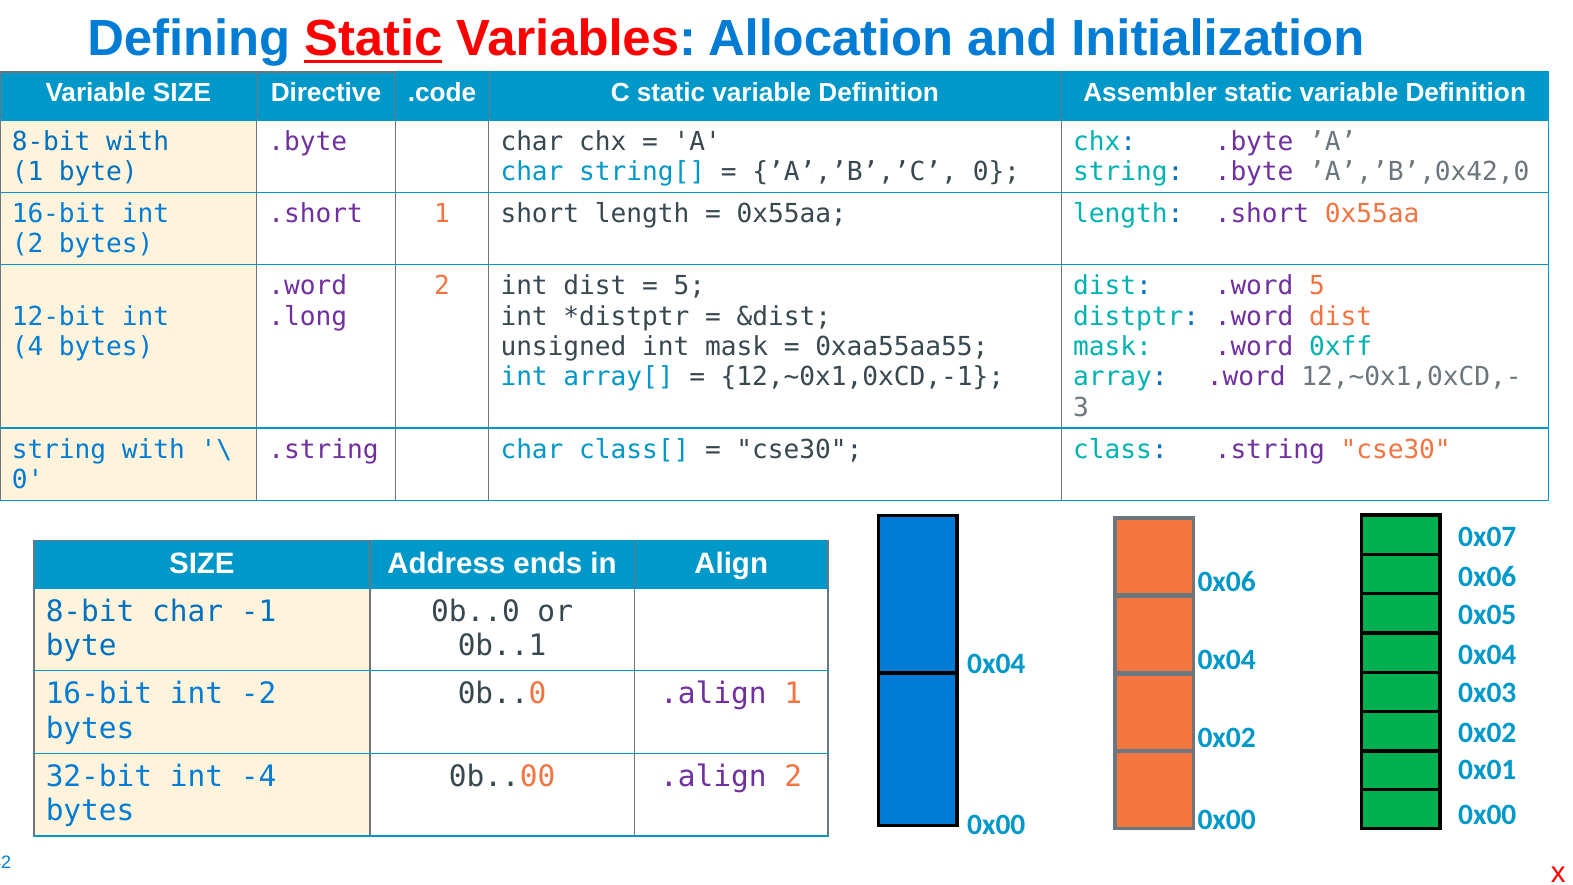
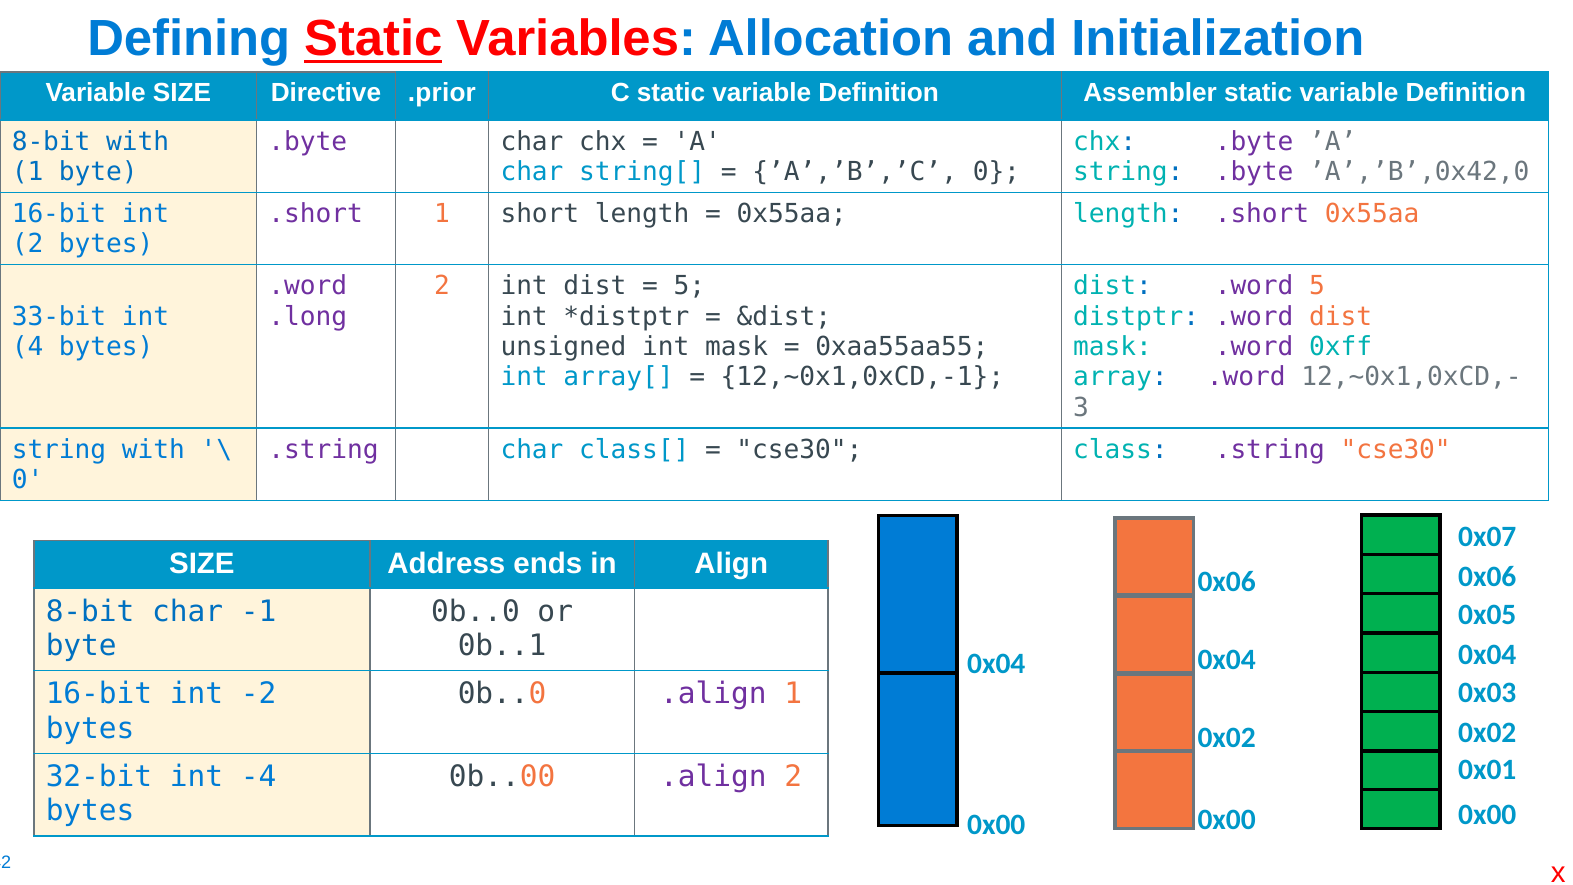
.code: .code -> .prior (442, 93)
12-bit: 12-bit -> 33-bit (59, 316)
